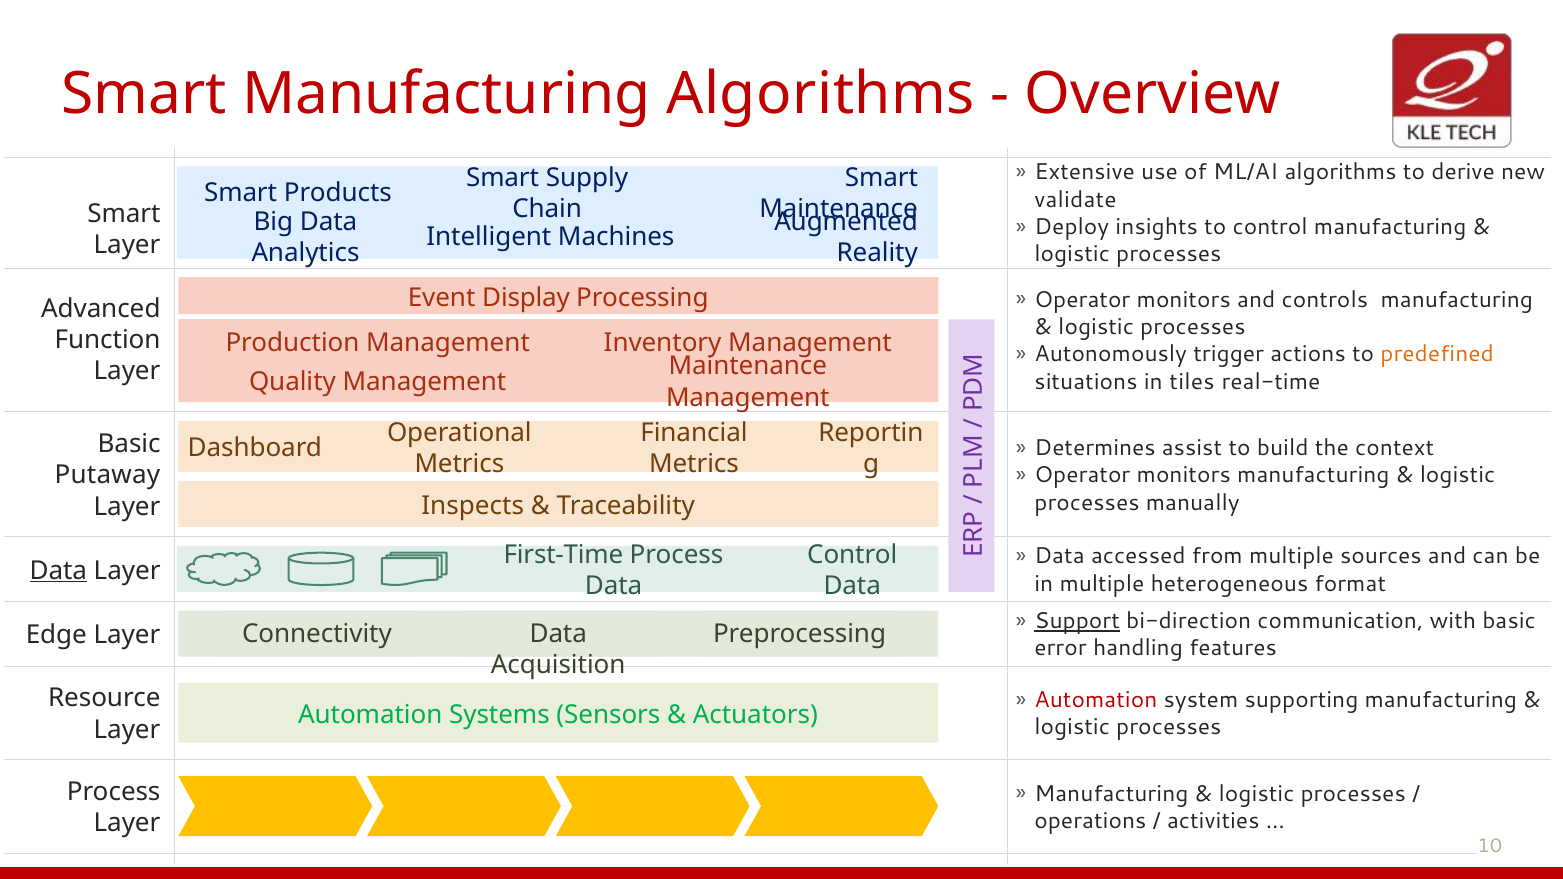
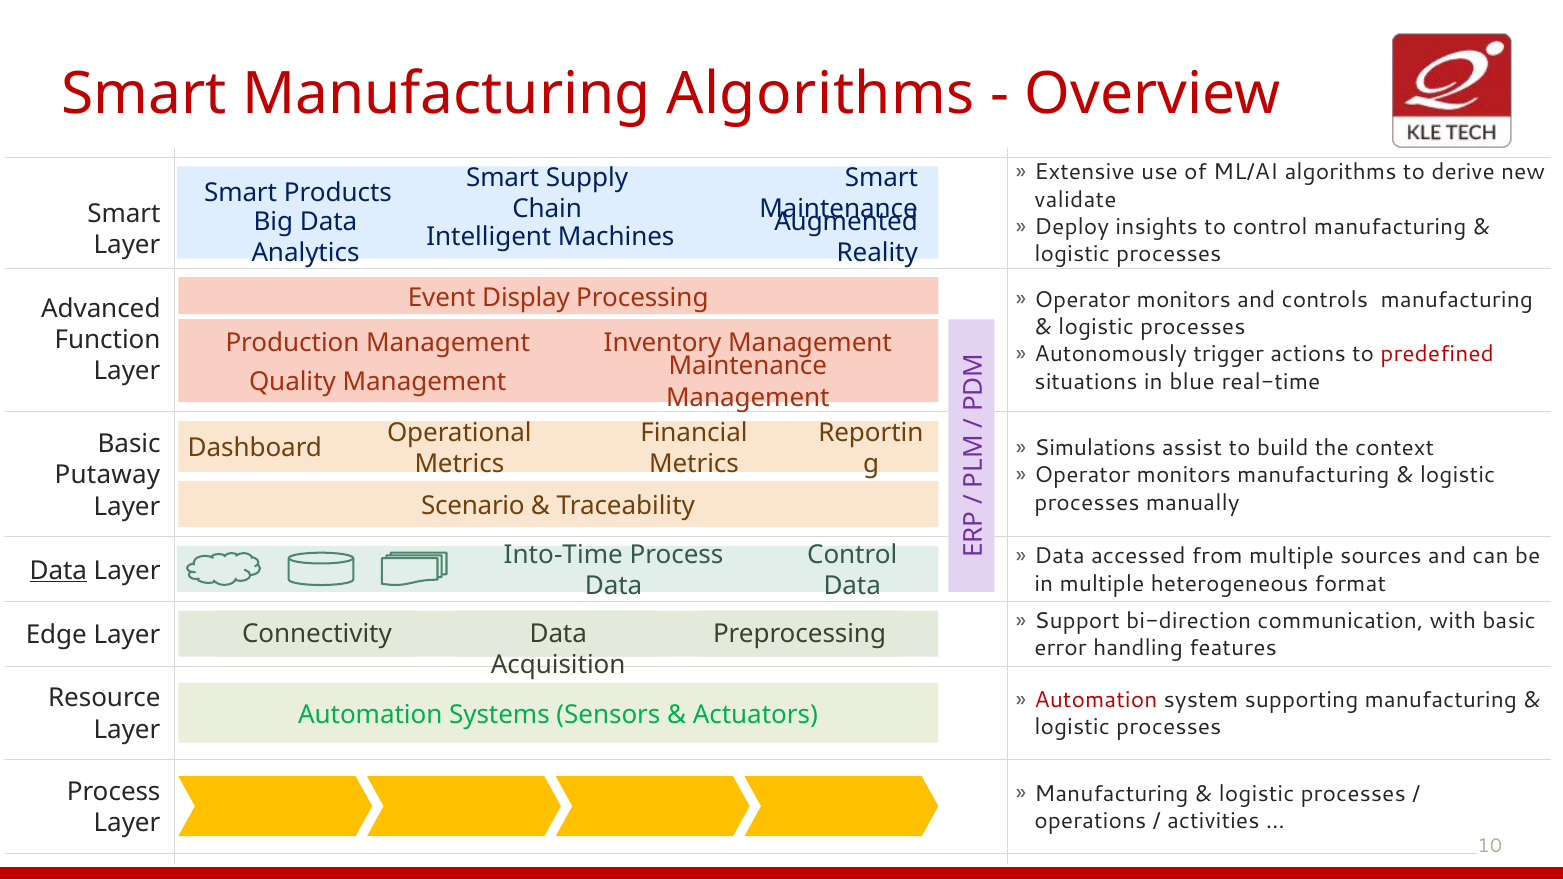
predefined colour: orange -> red (1437, 354)
tiles: tiles -> blue (1192, 382)
Determines: Determines -> Simulations (1095, 448)
Inspects: Inspects -> Scenario (473, 506)
First-Time: First-Time -> Into-Time (563, 555)
Support underline: present -> none (1077, 621)
